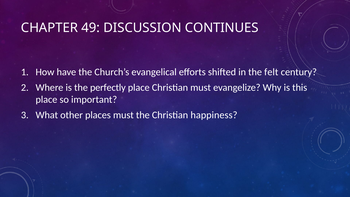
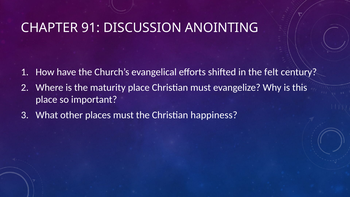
49: 49 -> 91 (91, 28)
CONTINUES: CONTINUES -> ANOINTING (222, 28)
perfectly: perfectly -> maturity (108, 87)
